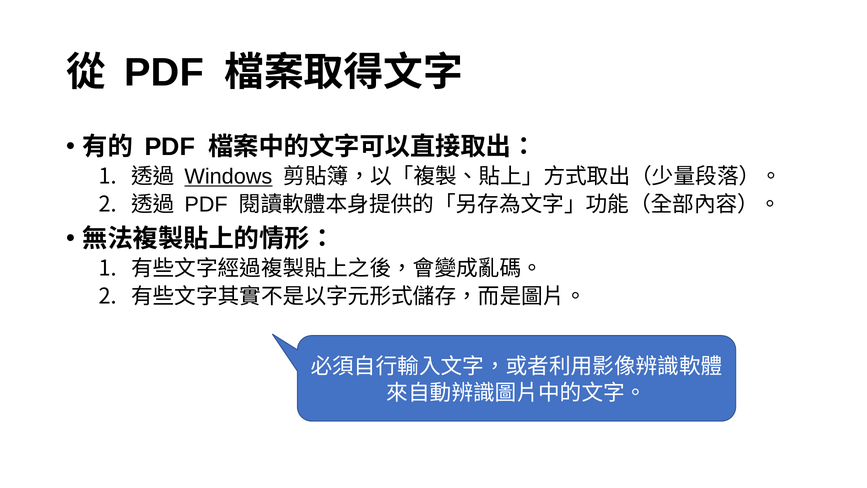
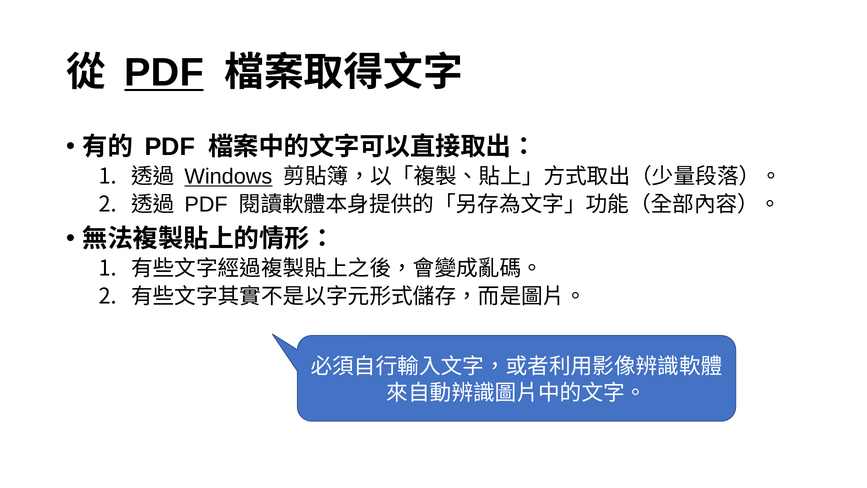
PDF underline: none -> present (164, 73)
